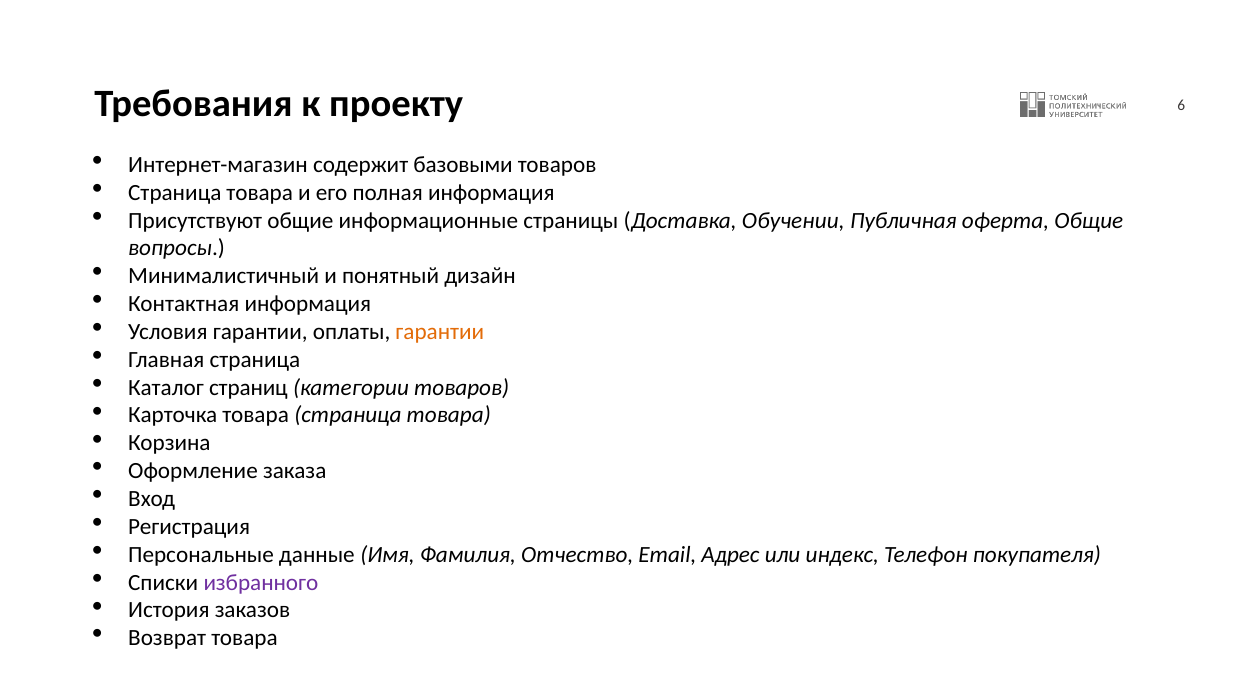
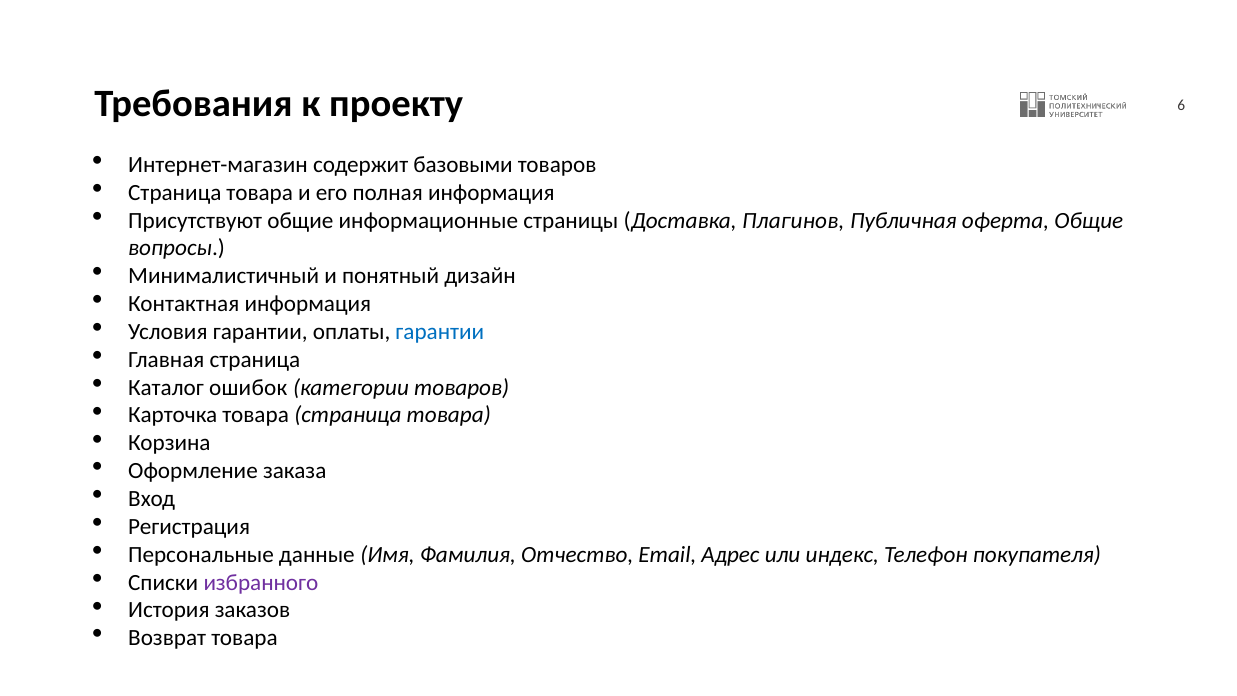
Обучении: Обучении -> Плагинов (793, 220)
гарантии colour: orange -> blue (440, 332)
страниц: страниц -> ошибок (248, 387)
